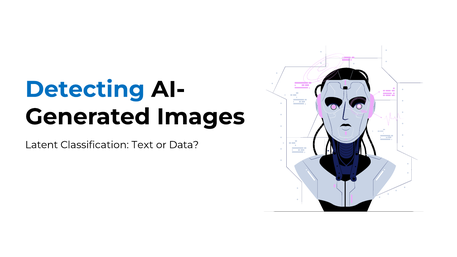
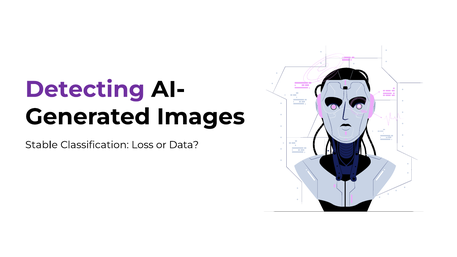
Detecting colour: blue -> purple (85, 89)
Latent: Latent -> Stable (41, 145)
Text: Text -> Loss (142, 145)
